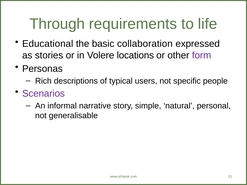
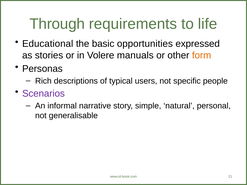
collaboration: collaboration -> opportunities (145, 44)
locations: locations -> manuals (135, 55)
form colour: purple -> orange (202, 55)
